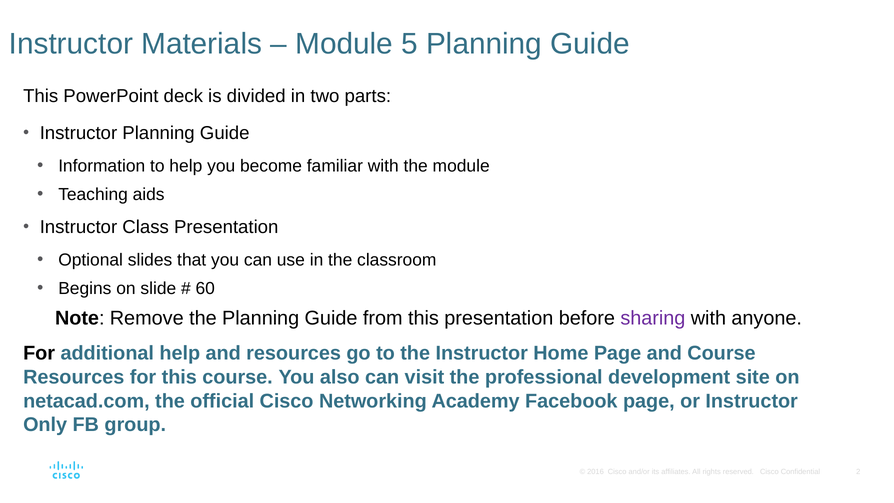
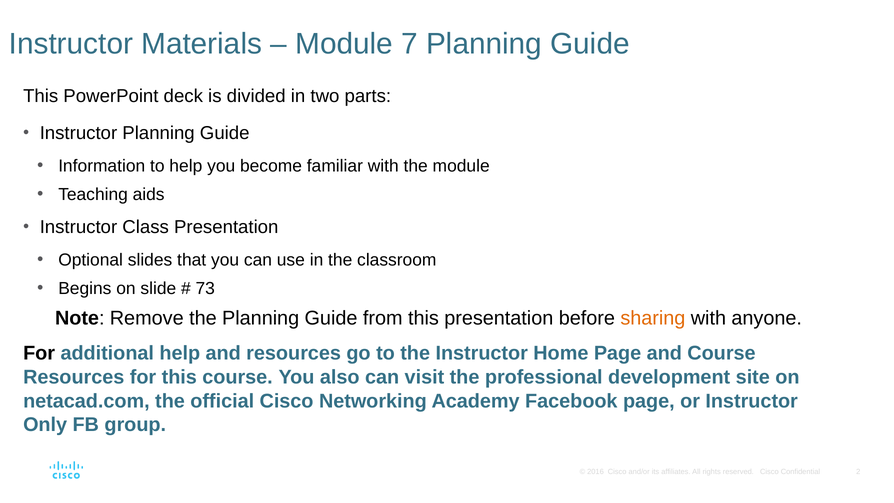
5: 5 -> 7 (410, 44)
60: 60 -> 73 (205, 288)
sharing colour: purple -> orange (653, 318)
